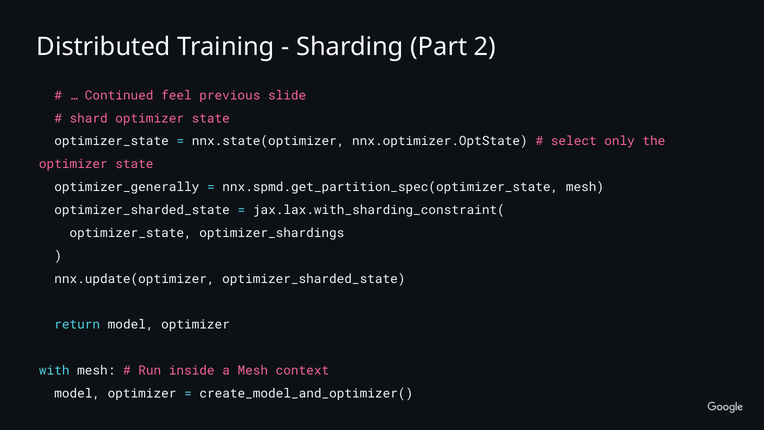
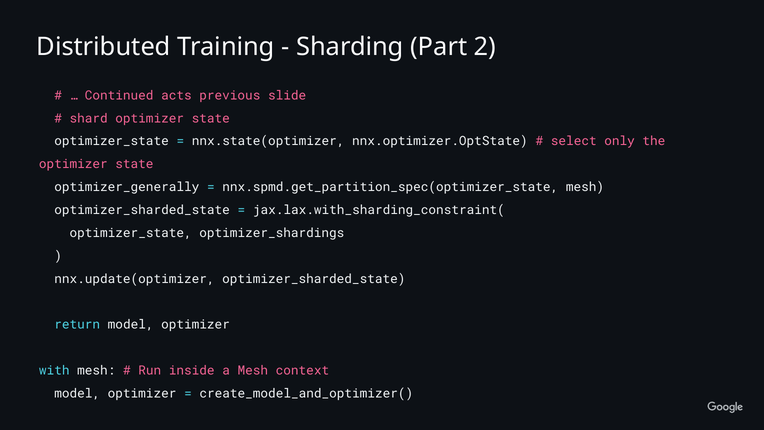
feel: feel -> acts (176, 95)
